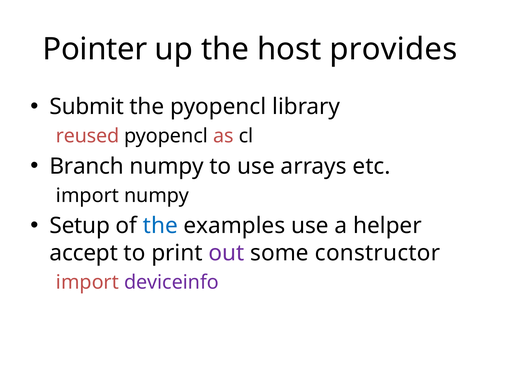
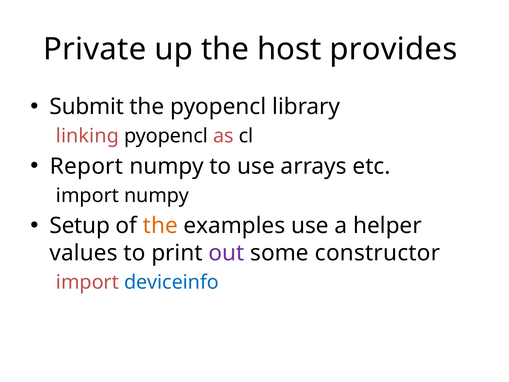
Pointer: Pointer -> Private (95, 49)
reused: reused -> linking (87, 136)
Branch: Branch -> Report (86, 166)
the colour: blue -> orange (160, 226)
accept: accept -> values (84, 253)
deviceinfo colour: purple -> blue (171, 282)
